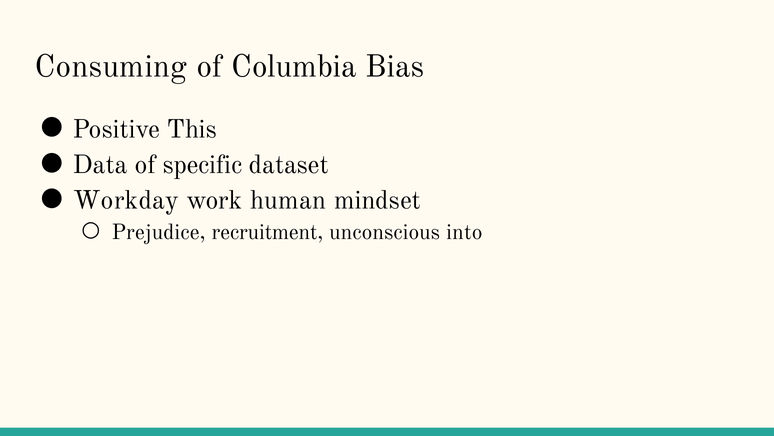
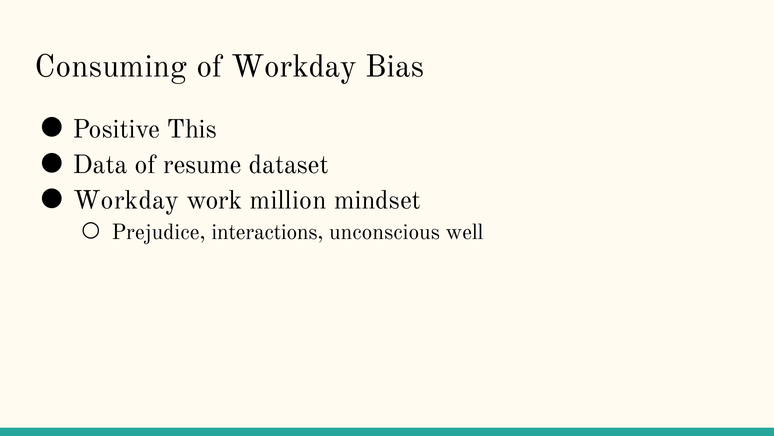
of Columbia: Columbia -> Workday (294, 66)
specific: specific -> resume (203, 164)
human: human -> million (288, 200)
recruitment: recruitment -> interactions (267, 232)
into: into -> well (465, 232)
